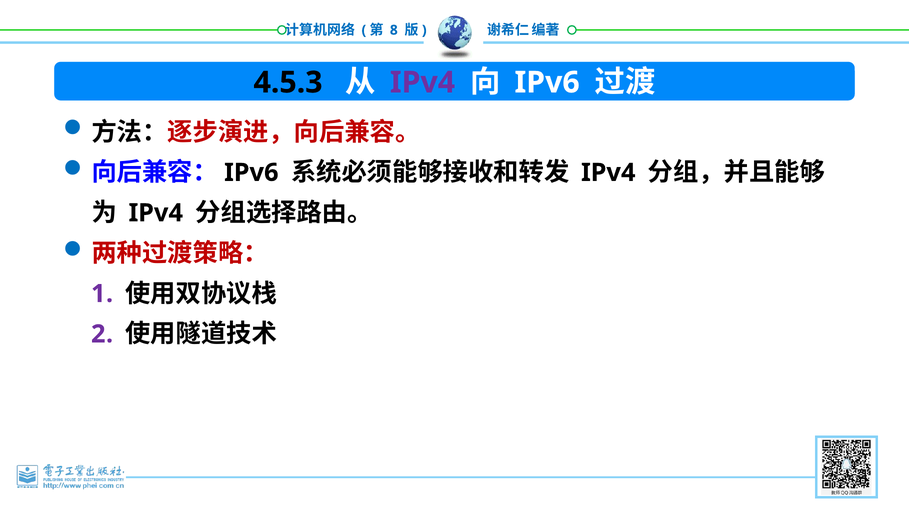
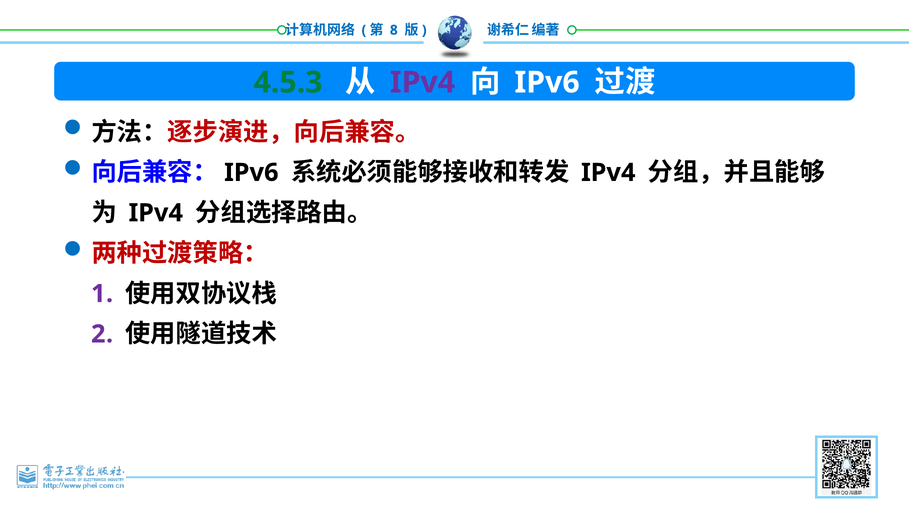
4.5.3 colour: black -> green (288, 83)
